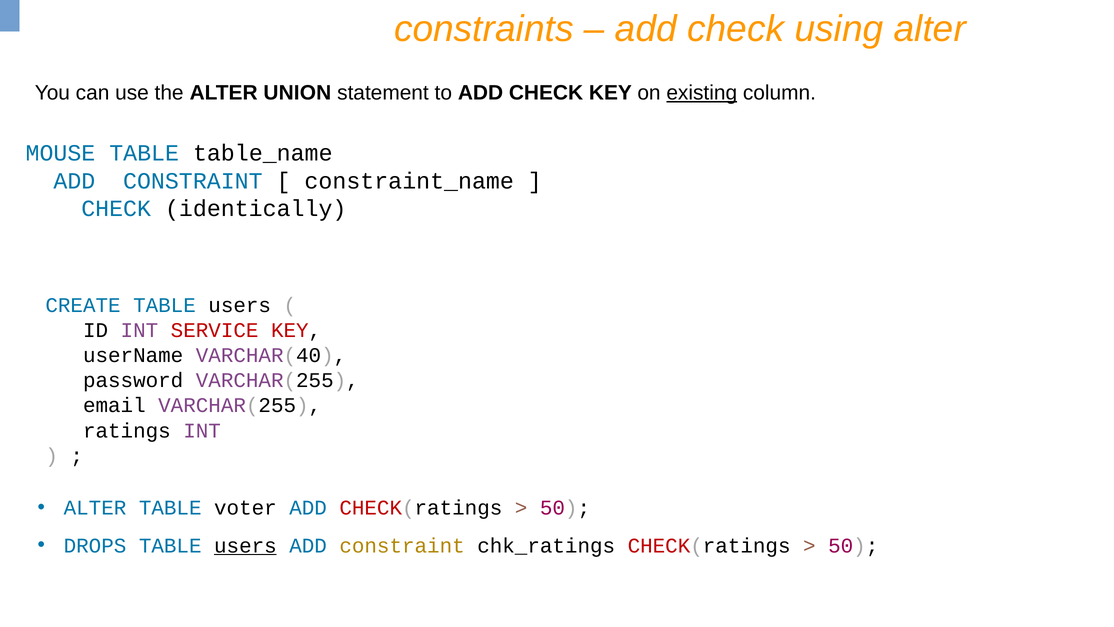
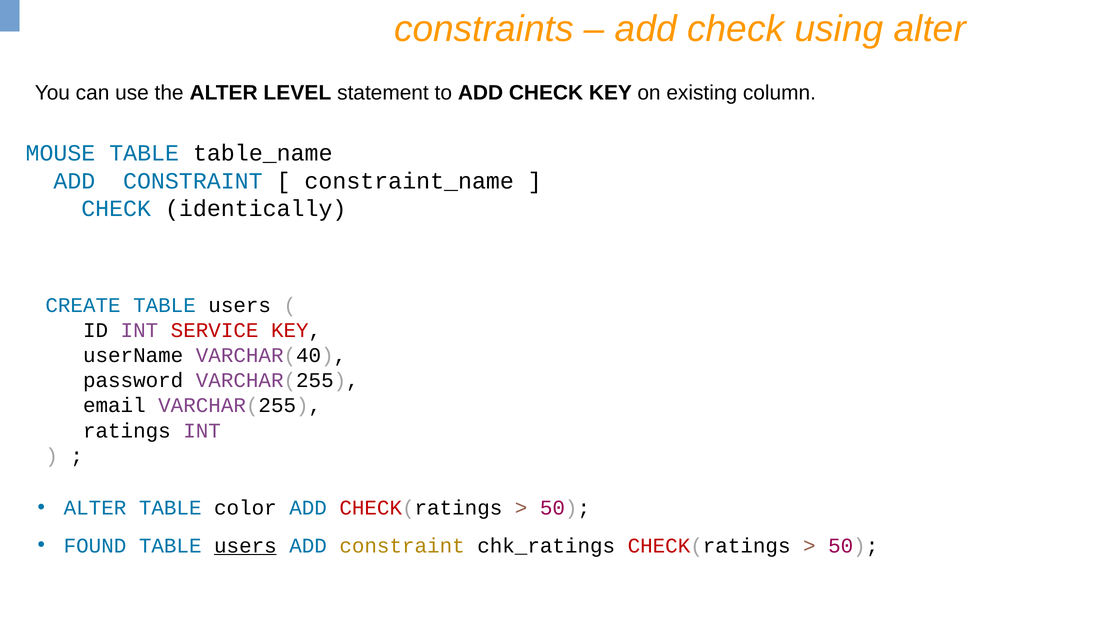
UNION: UNION -> LEVEL (297, 93)
existing underline: present -> none (702, 93)
voter: voter -> color (245, 508)
DROPS: DROPS -> FOUND (95, 545)
